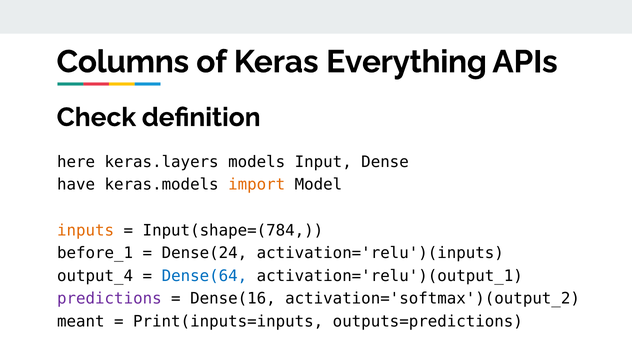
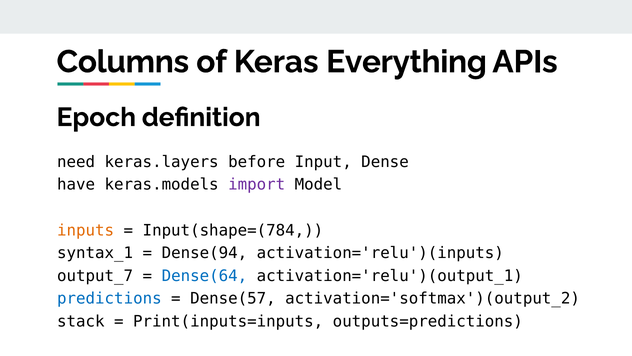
Check: Check -> Epoch (96, 117)
here: here -> need (76, 162)
models: models -> before (257, 162)
import colour: orange -> purple (257, 184)
before_1: before_1 -> syntax_1 (95, 253)
Dense(24: Dense(24 -> Dense(94 (204, 253)
output_4: output_4 -> output_7 (95, 275)
predictions colour: purple -> blue (109, 298)
Dense(16: Dense(16 -> Dense(57 (233, 298)
meant: meant -> stack (81, 321)
